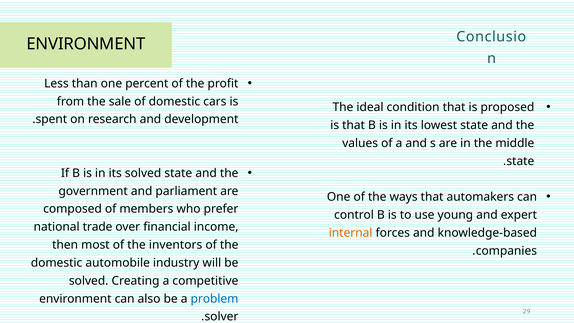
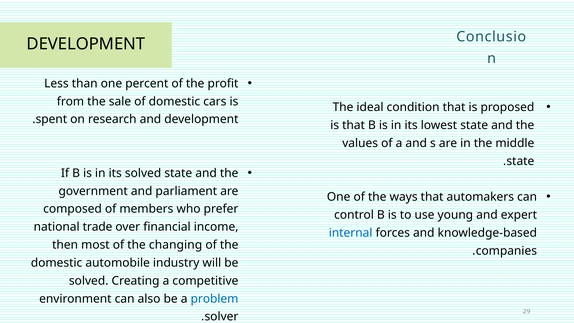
ENVIRONMENT: ENVIRONMENT -> DEVELOPMENT (86, 44)
internal colour: orange -> blue (351, 233)
inventors: inventors -> changing (176, 245)
